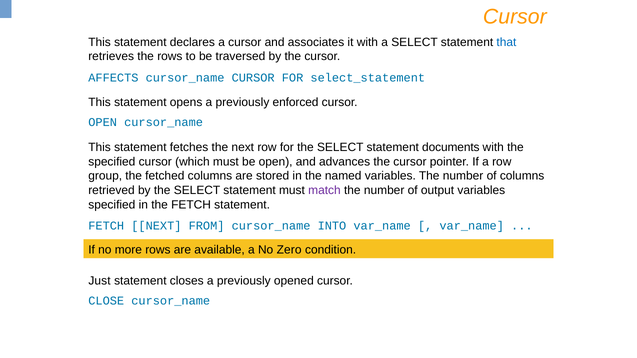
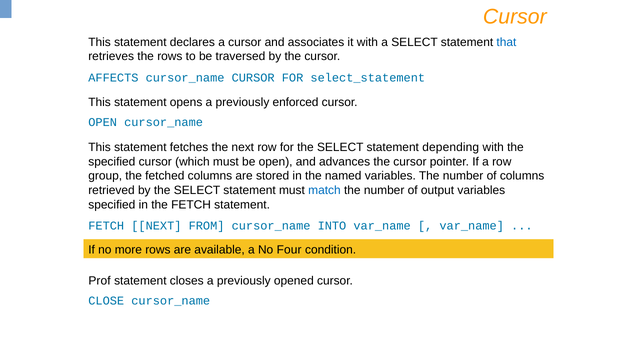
documents: documents -> depending (451, 148)
match colour: purple -> blue (324, 191)
Zero: Zero -> Four (289, 250)
Just: Just -> Prof (100, 281)
